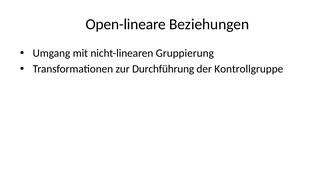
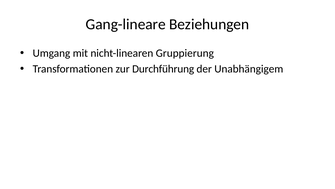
Open-lineare: Open-lineare -> Gang-lineare (126, 24)
Kontrollgruppe: Kontrollgruppe -> Unabhängigem (249, 69)
